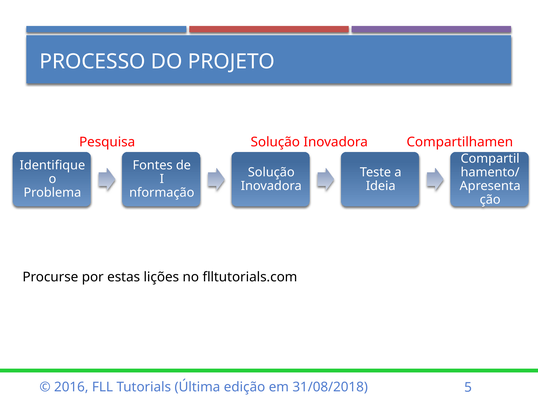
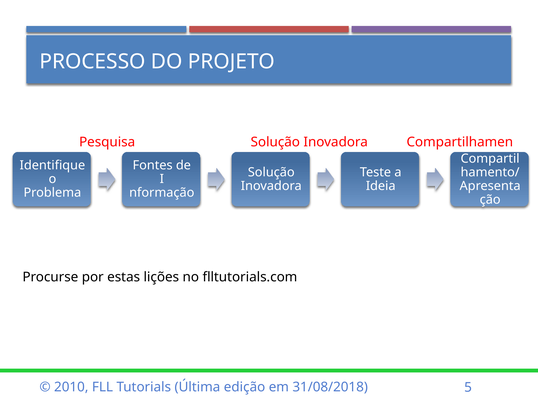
2016: 2016 -> 2010 (71, 388)
